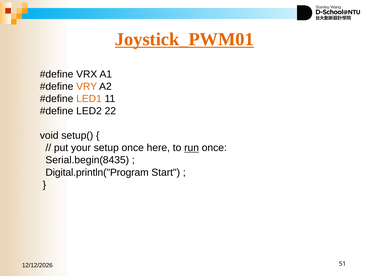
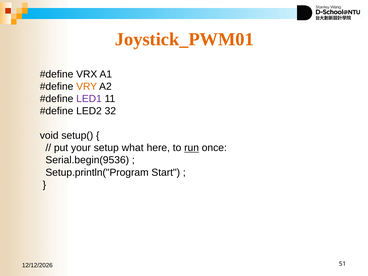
Joystick_PWM01 underline: present -> none (184, 39)
LED1 colour: orange -> purple (89, 99)
22: 22 -> 32 (110, 111)
setup once: once -> what (133, 148)
Serial.begin(8435: Serial.begin(8435 -> Serial.begin(9536 (87, 160)
Digital.println("Program: Digital.println("Program -> Setup.println("Program (97, 172)
